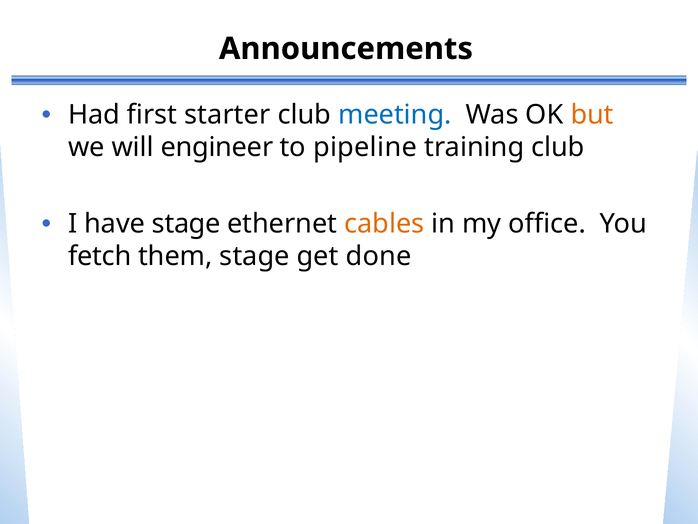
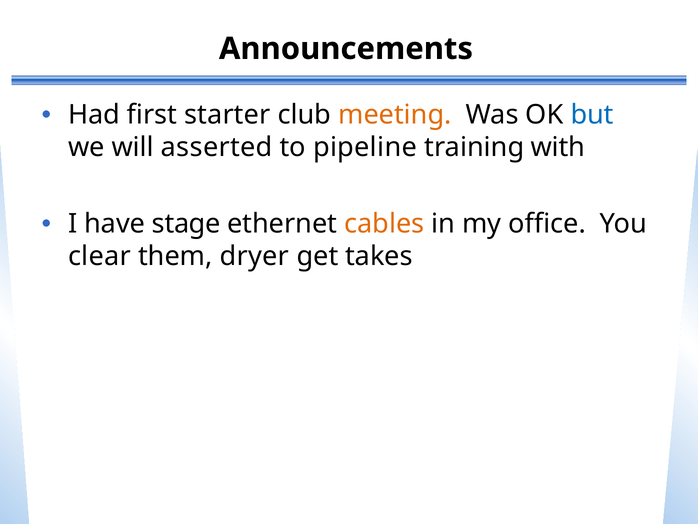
meeting colour: blue -> orange (395, 115)
but colour: orange -> blue (592, 115)
engineer: engineer -> asserted (217, 147)
training club: club -> with (558, 147)
fetch: fetch -> clear (99, 256)
them stage: stage -> dryer (254, 256)
done: done -> takes (379, 256)
